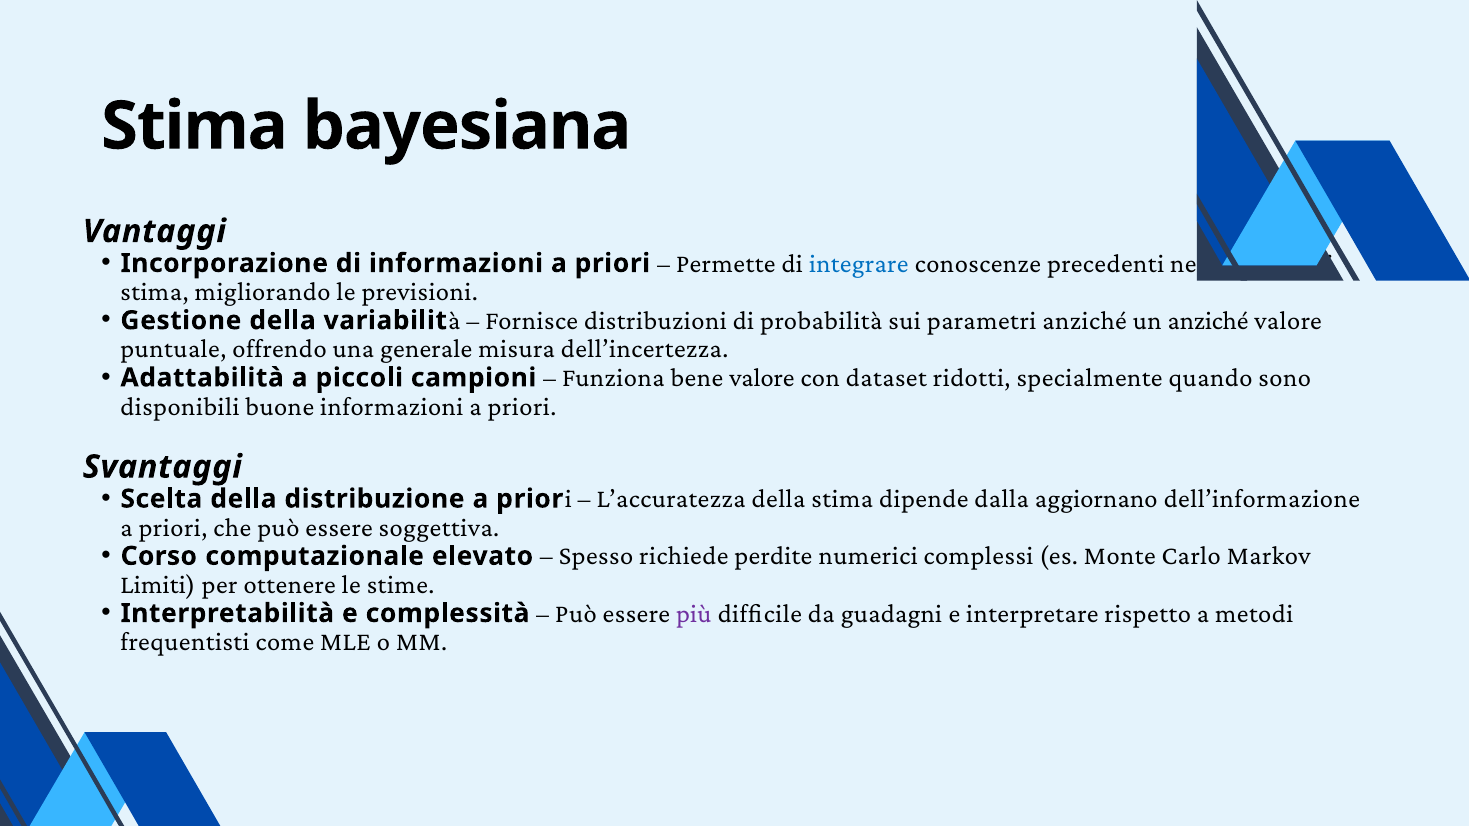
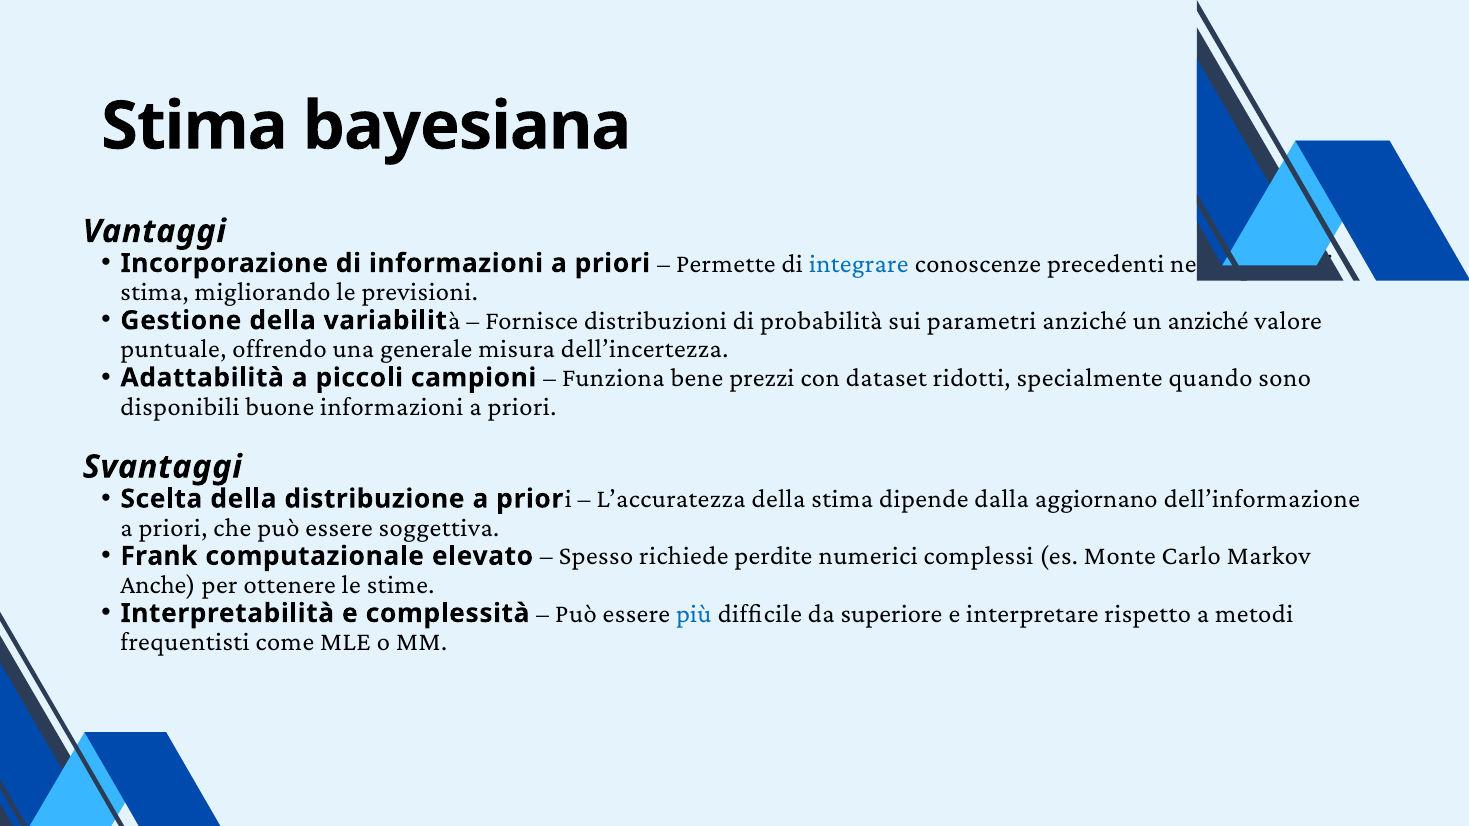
bene valore: valore -> prezzi (762, 378)
Corso: Corso -> Frank (159, 556)
Limiti: Limiti -> Anche (158, 585)
più colour: purple -> blue (694, 614)
guadagni: guadagni -> superiore (892, 614)
